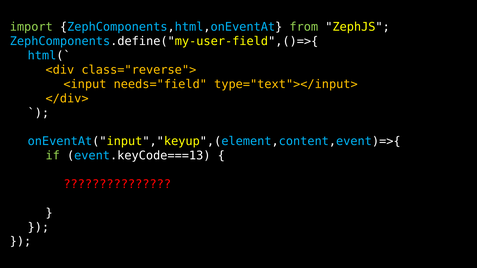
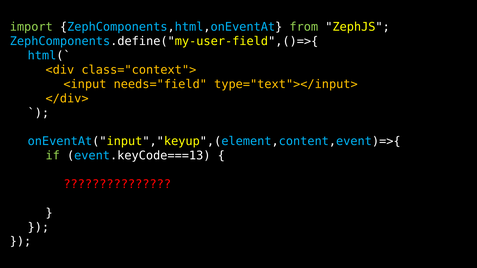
class="reverse">: class="reverse"> -> class="context"> (139, 70)
